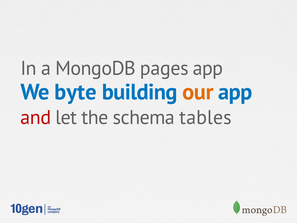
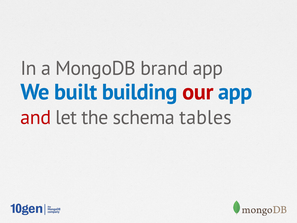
pages: pages -> brand (164, 68)
byte: byte -> built (76, 92)
our colour: orange -> red (198, 92)
